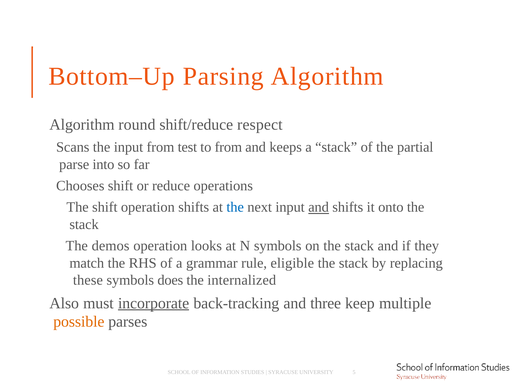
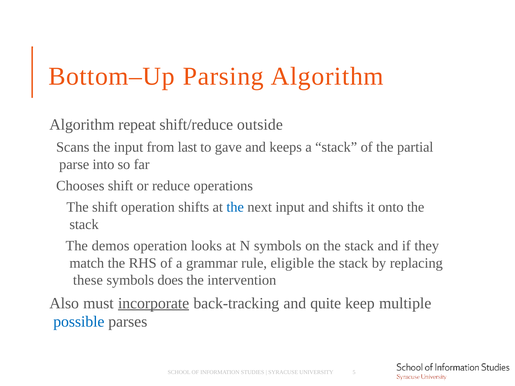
round: round -> repeat (137, 125)
respect: respect -> outside (260, 125)
test: test -> last (187, 147)
to from: from -> gave (228, 147)
and underline: present -> none (319, 207)
internalized: internalized -> intervention (242, 280)
three: three -> quite (326, 303)
possible colour: orange -> blue (79, 322)
